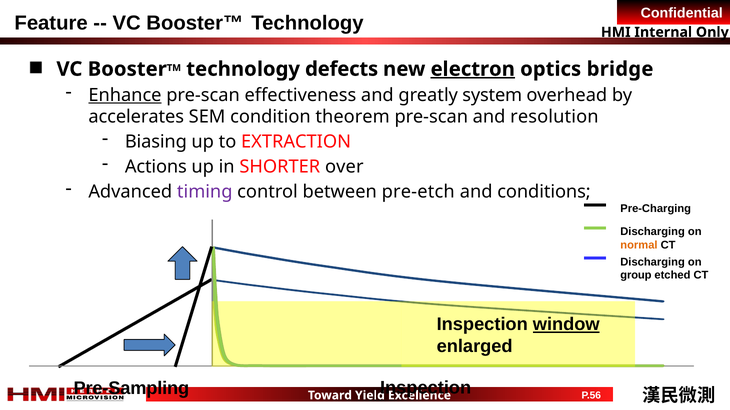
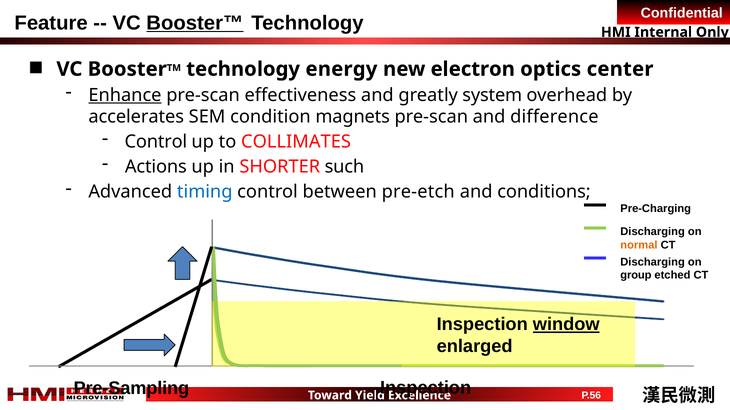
Booster™ underline: none -> present (195, 23)
defects: defects -> energy (341, 69)
electron underline: present -> none (473, 69)
bridge: bridge -> center (620, 69)
theorem: theorem -> magnets (353, 117)
resolution: resolution -> difference (554, 117)
Biasing: Biasing -> Control (156, 142)
EXTRACTION: EXTRACTION -> COLLIMATES (296, 142)
over: over -> such (344, 167)
timing colour: purple -> blue (205, 192)
